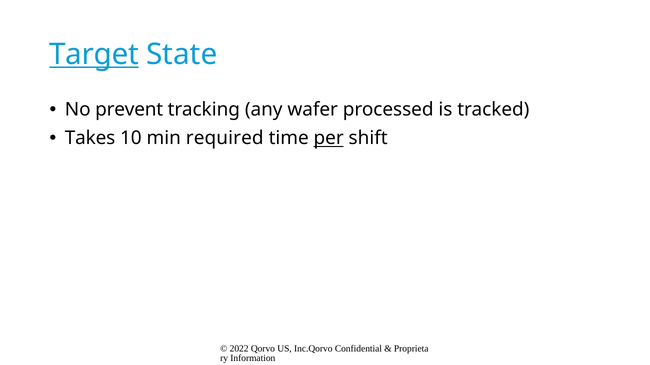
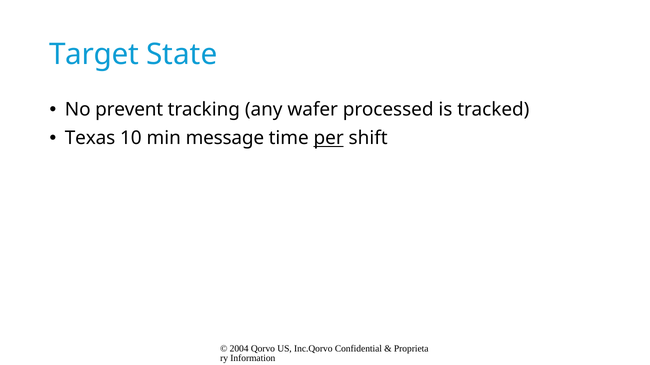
Target underline: present -> none (94, 55)
Takes: Takes -> Texas (90, 138)
required: required -> message (225, 138)
2022: 2022 -> 2004 (239, 349)
